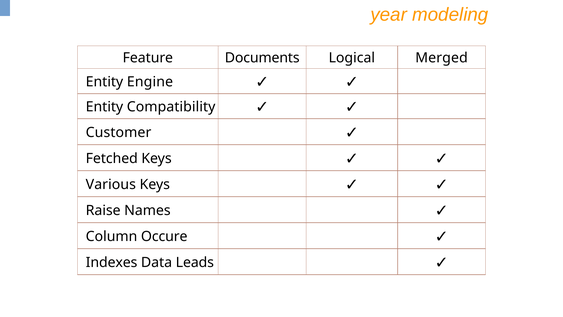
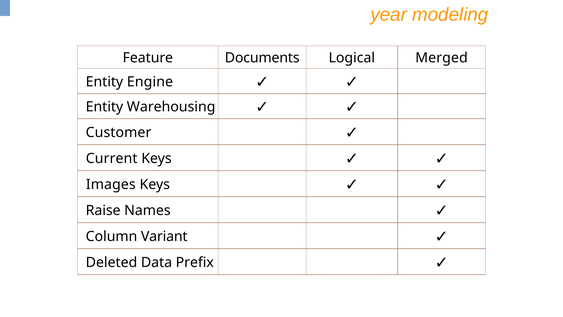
Compatibility: Compatibility -> Warehousing (171, 107)
Fetched: Fetched -> Current (112, 158)
Various: Various -> Images (111, 184)
Occure: Occure -> Variant (164, 236)
Indexes: Indexes -> Deleted (112, 262)
Leads: Leads -> Prefix (195, 262)
